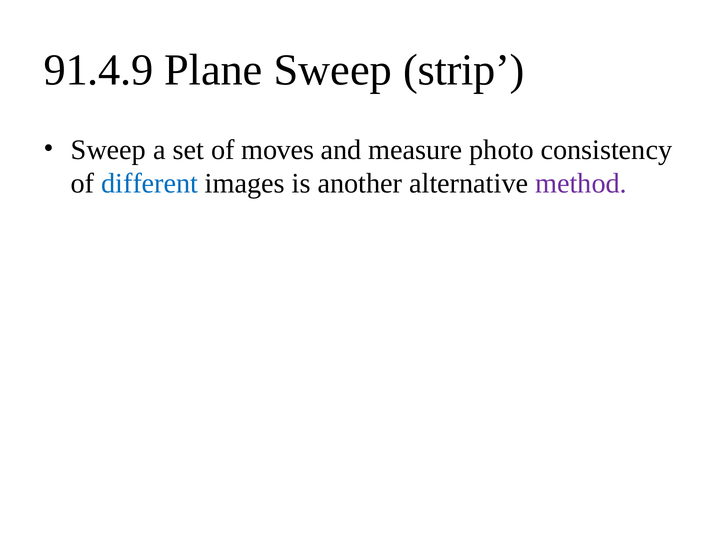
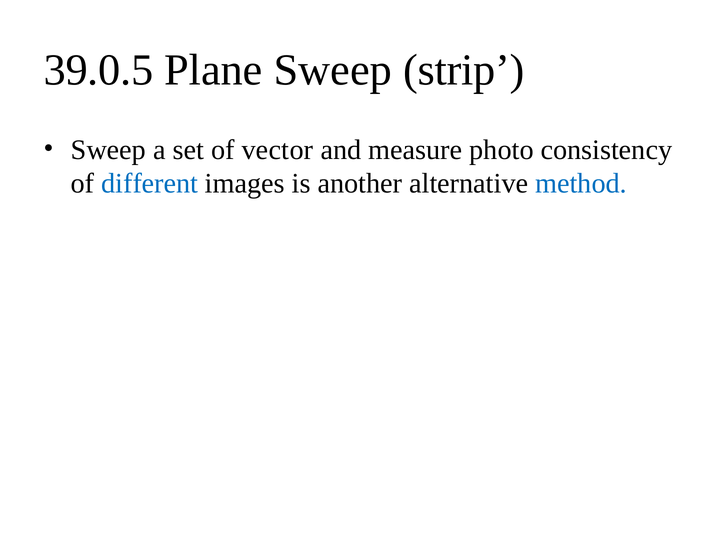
91.4.9: 91.4.9 -> 39.0.5 (98, 70)
moves: moves -> vector (277, 150)
method colour: purple -> blue (581, 184)
